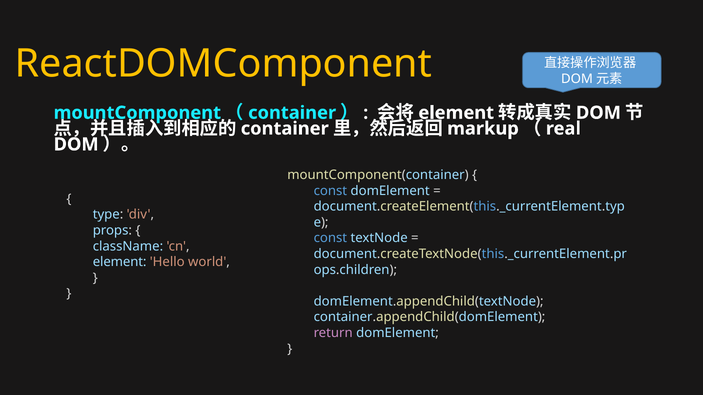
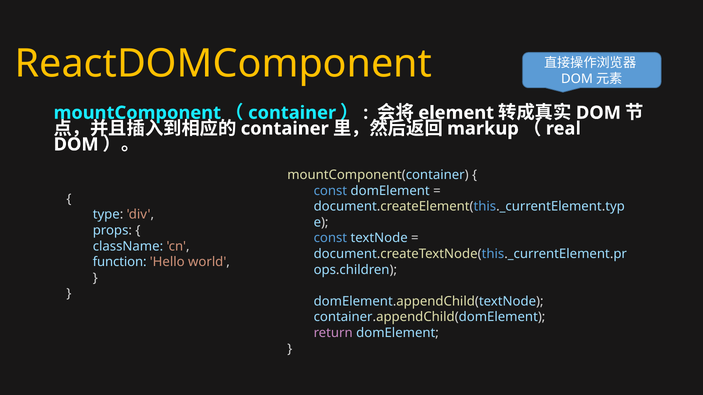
element: element -> function (120, 262)
